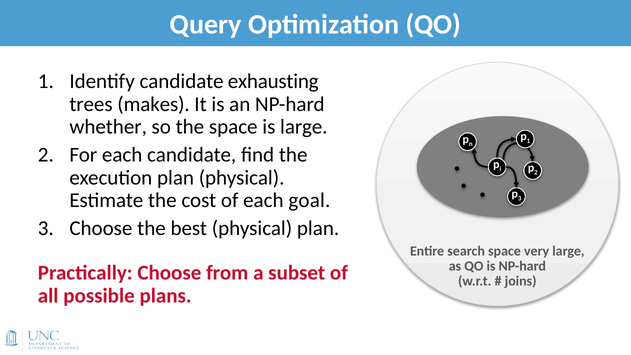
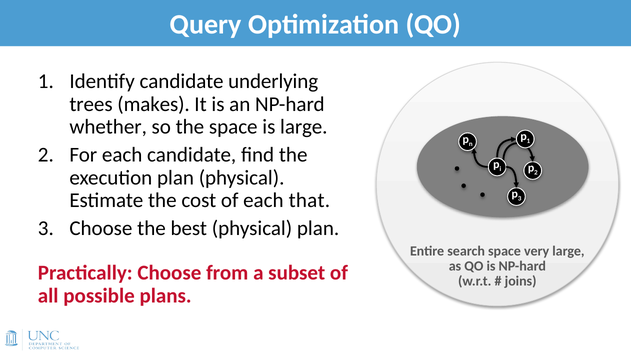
exhausting: exhausting -> underlying (273, 81)
goal: goal -> that (309, 200)
